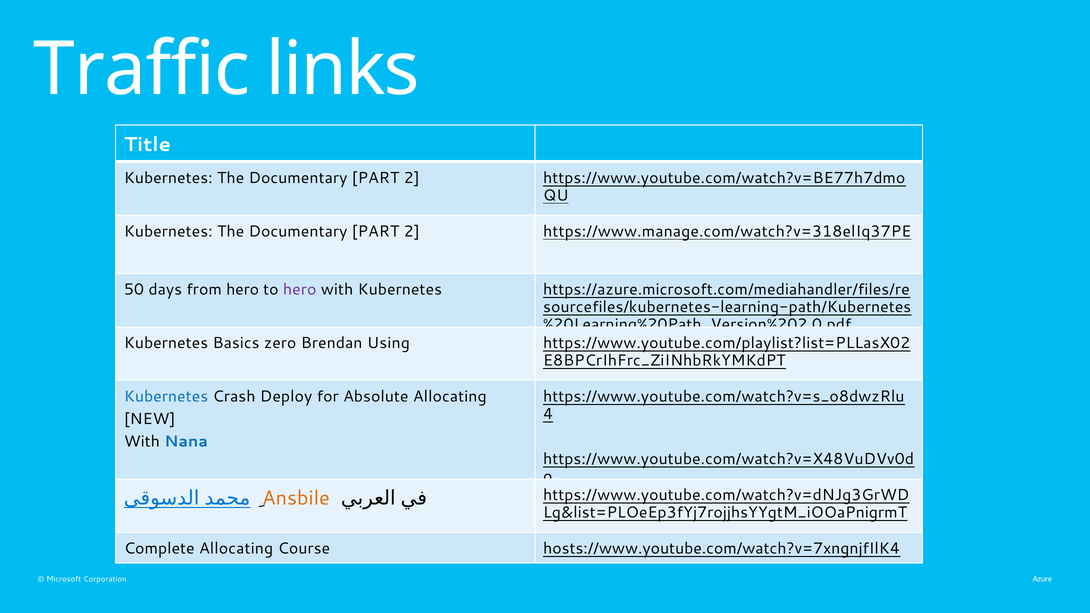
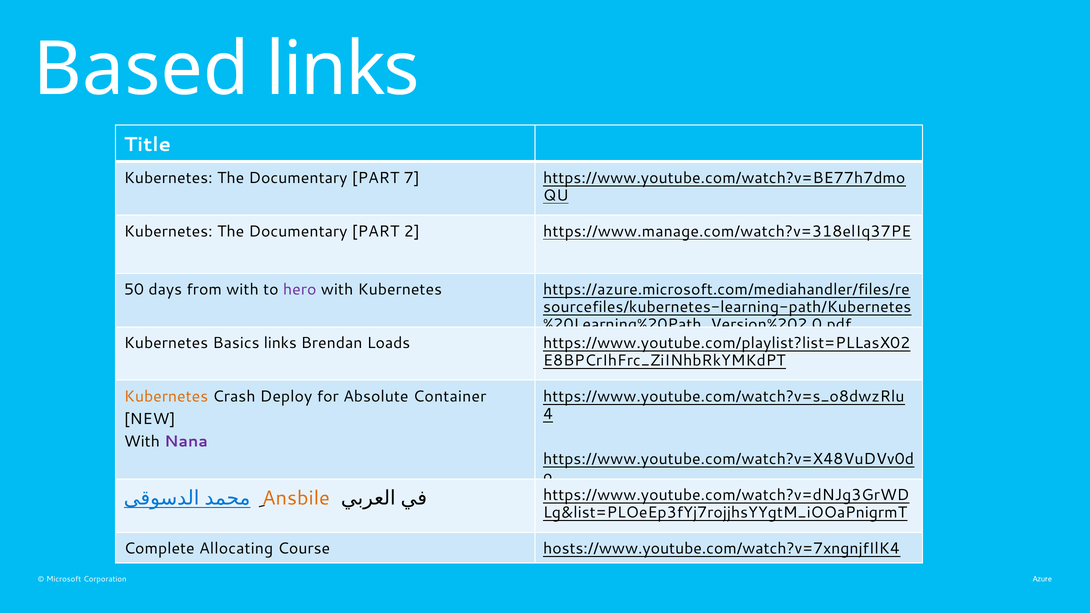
Traffic: Traffic -> Based (141, 70)
2: 2 -> 7 (412, 178)
from hero: hero -> with (243, 290)
Basics zero: zero -> links (280, 343)
Using: Using -> Loads (389, 343)
Kubernetes colour: blue -> orange (166, 397)
Absolute Allocating: Allocating -> Container (450, 397)
Nana colour: blue -> purple (186, 442)
